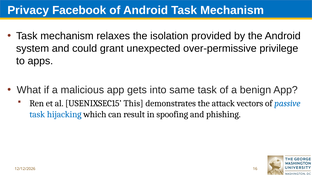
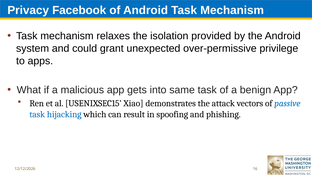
This: This -> Xiao (133, 104)
